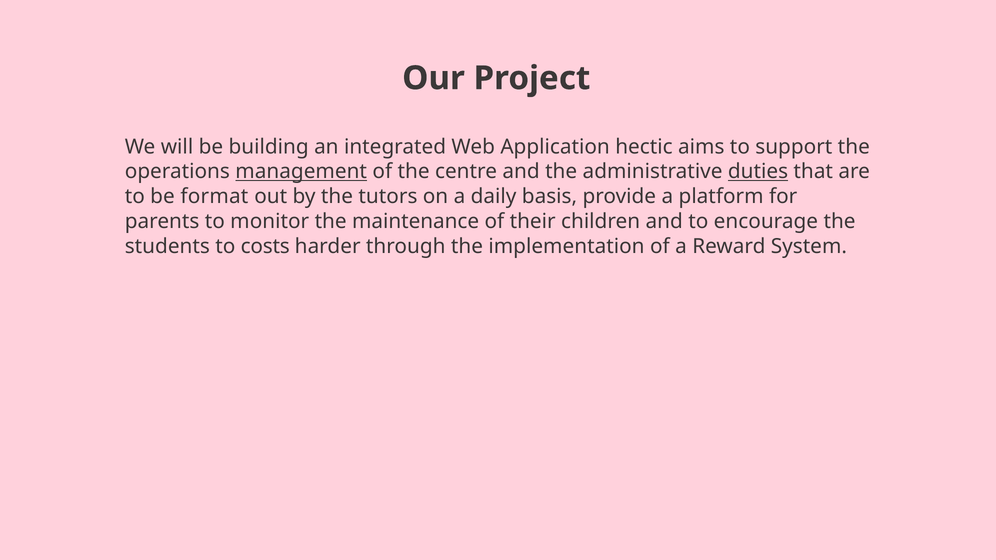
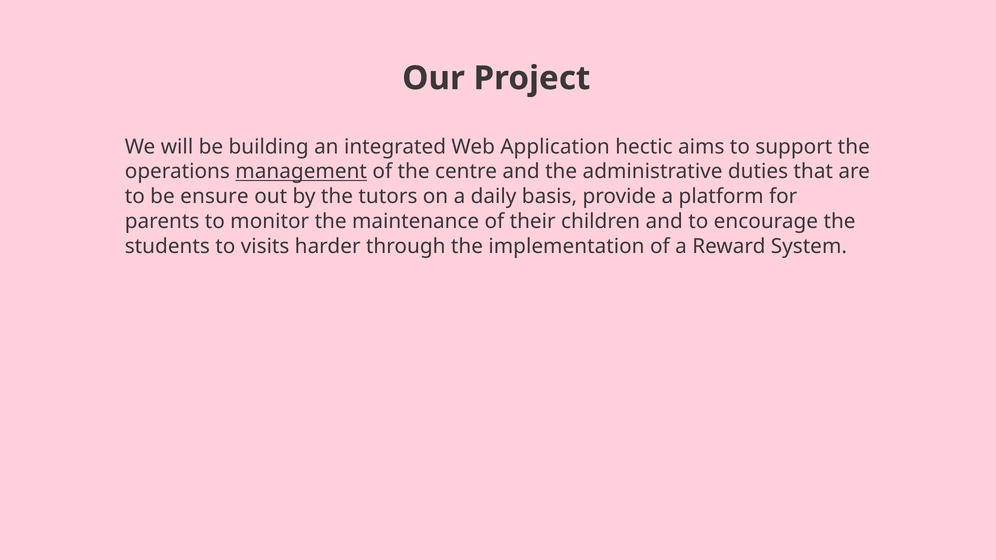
duties underline: present -> none (758, 172)
format: format -> ensure (214, 197)
costs: costs -> visits (265, 246)
